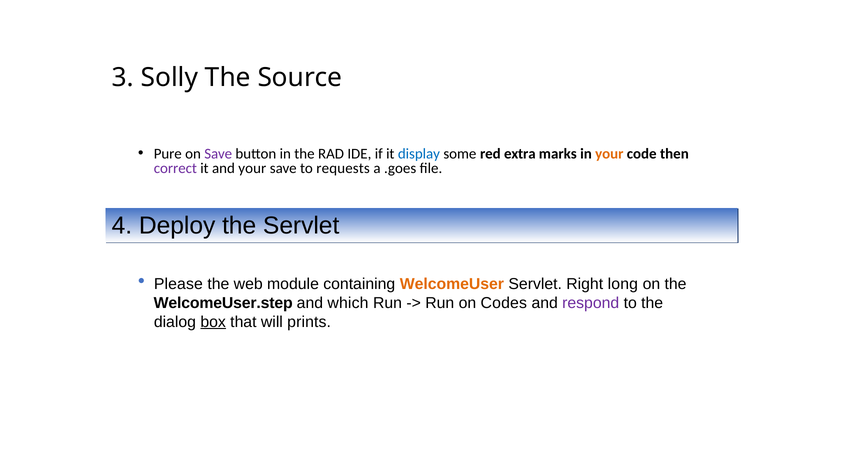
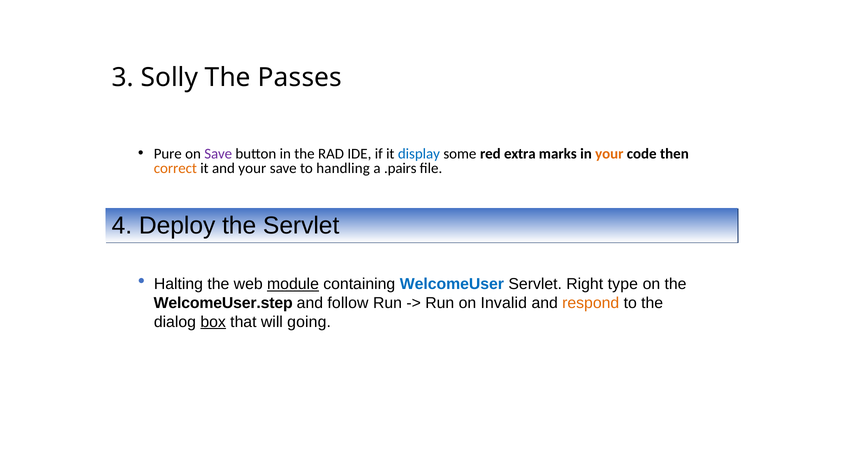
Source: Source -> Passes (300, 77)
correct colour: purple -> orange (175, 168)
requests: requests -> handling (343, 168)
.goes: .goes -> .pairs (400, 168)
Please: Please -> Halting (178, 284)
module underline: none -> present (293, 284)
WelcomeUser colour: orange -> blue (452, 284)
long: long -> type (623, 284)
which: which -> follow (348, 303)
Codes: Codes -> Invalid (504, 303)
respond colour: purple -> orange (591, 303)
prints: prints -> going (309, 322)
